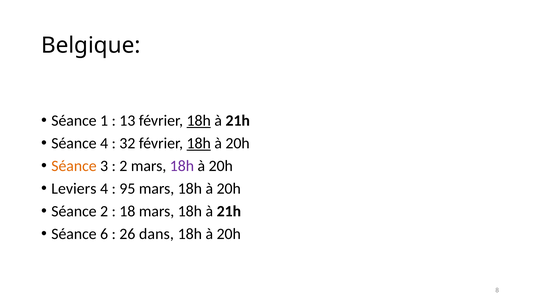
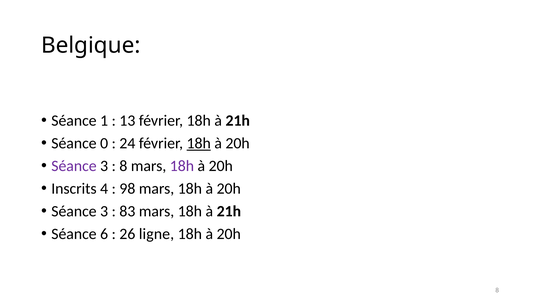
18h underline: present -> none (199, 121)
Séance 4: 4 -> 0 (104, 143)
32: 32 -> 24 (127, 143)
Séance colour: orange -> purple (74, 166)
2: 2 -> 8 (123, 166)
Leviers: Leviers -> Inscrits (74, 188)
95: 95 -> 98 (127, 188)
2: 2 -> 3 (104, 211)
18: 18 -> 83 (127, 211)
dans: dans -> ligne (156, 234)
